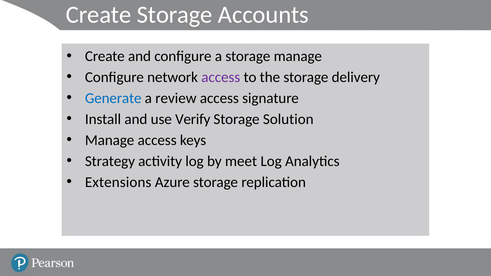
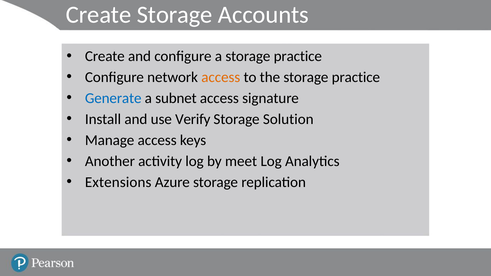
a storage manage: manage -> practice (298, 56)
access colour: purple -> orange (221, 77)
the storage delivery: delivery -> practice (356, 77)
review: review -> subnet (176, 98)
Strategy: Strategy -> Another (110, 161)
